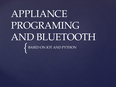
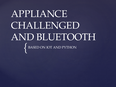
PROGRAMING: PROGRAMING -> CHALLENGED (45, 25)
